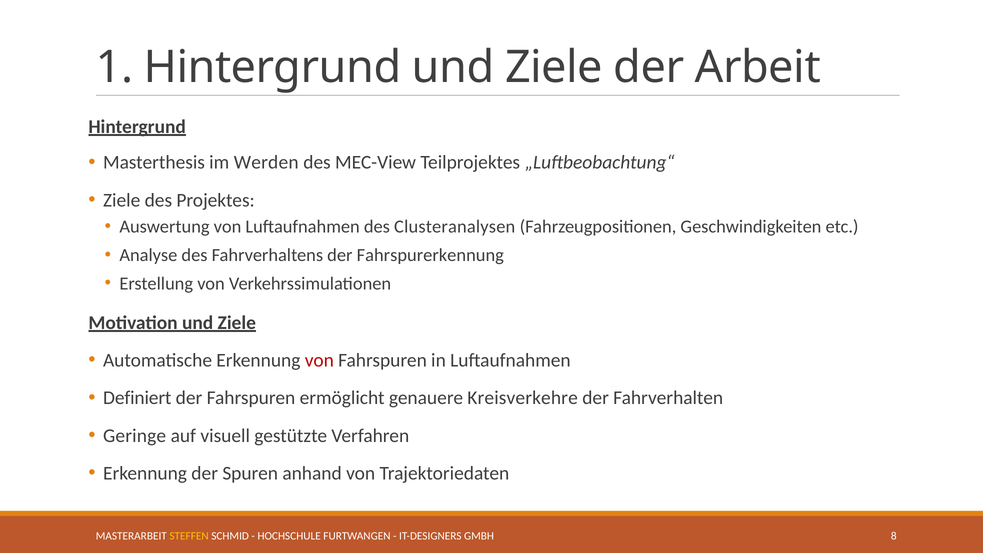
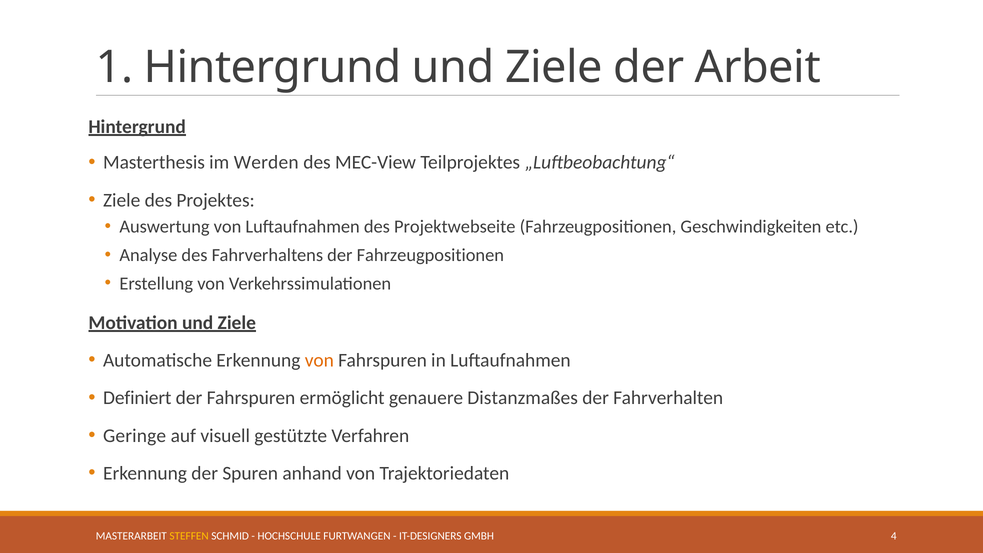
Clusteranalysen: Clusteranalysen -> Projektwebseite (455, 227)
der Fahrspurerkennung: Fahrspurerkennung -> Fahrzeugpositionen (430, 255)
von colour: red -> orange (319, 360)
Kreisverkehre: Kreisverkehre -> Distanzmaßes (523, 398)
8: 8 -> 4 (894, 536)
